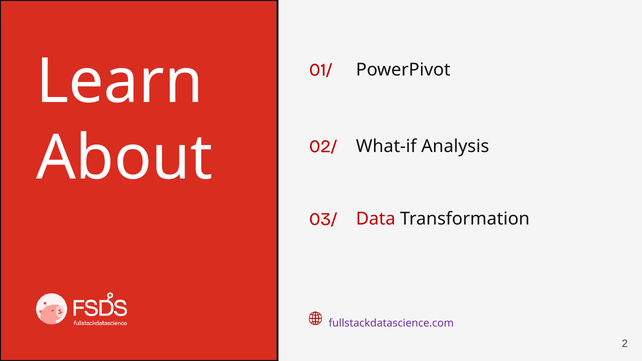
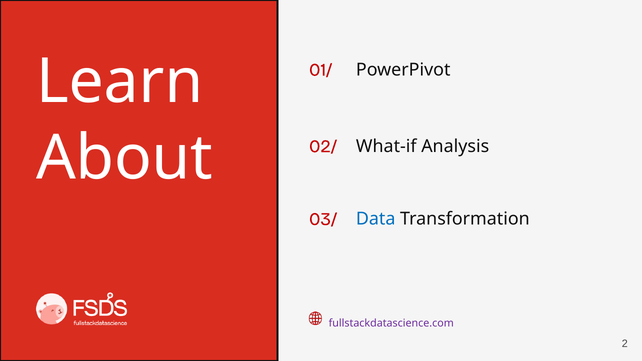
Data colour: red -> blue (376, 219)
